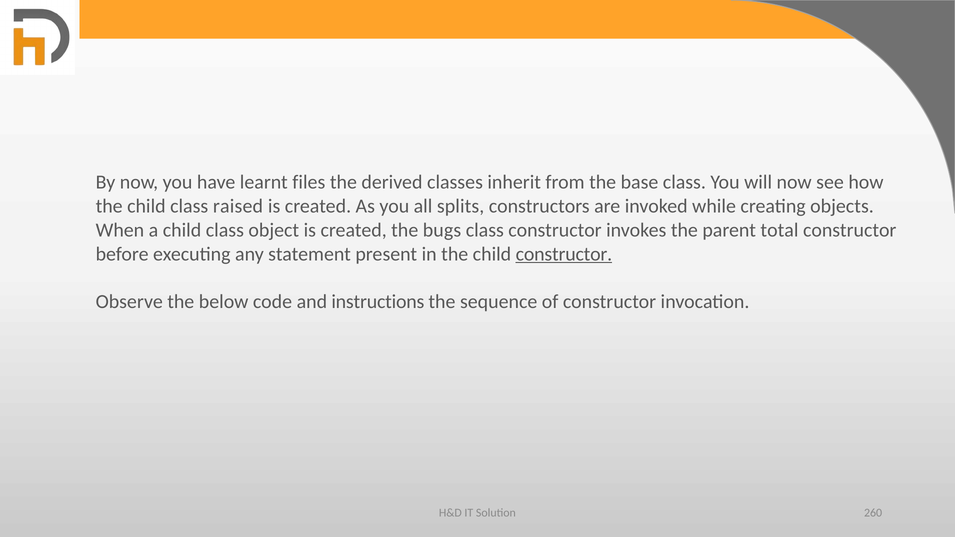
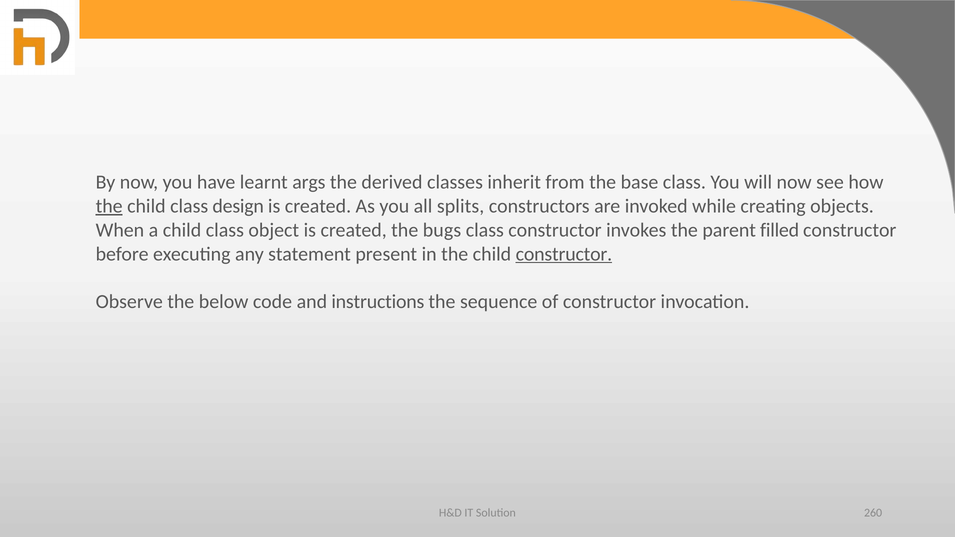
files: files -> args (309, 182)
the underline: none -> present (109, 206)
raised: raised -> design (238, 206)
total: total -> filled (780, 230)
